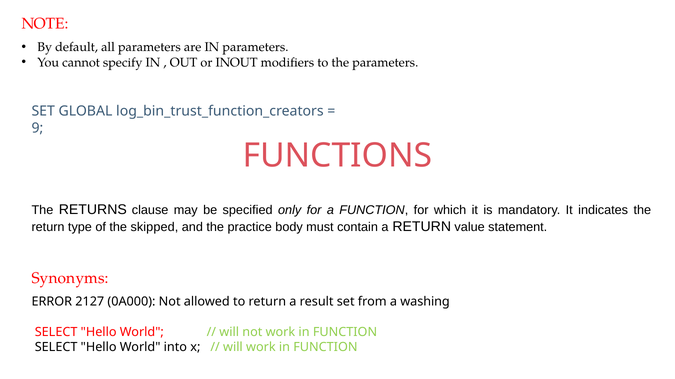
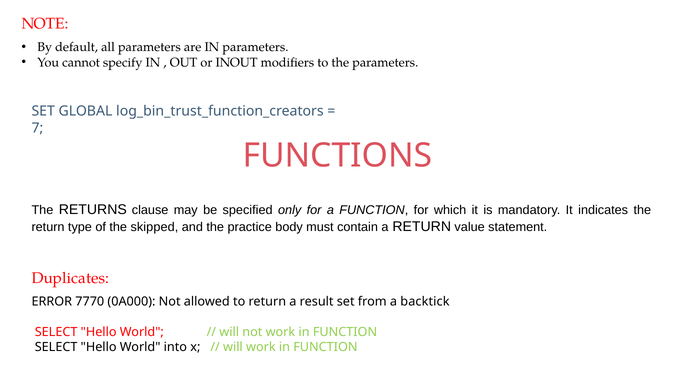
9: 9 -> 7 (37, 128)
Synonyms: Synonyms -> Duplicates (70, 279)
2127: 2127 -> 7770 (90, 302)
washing: washing -> backtick (425, 302)
